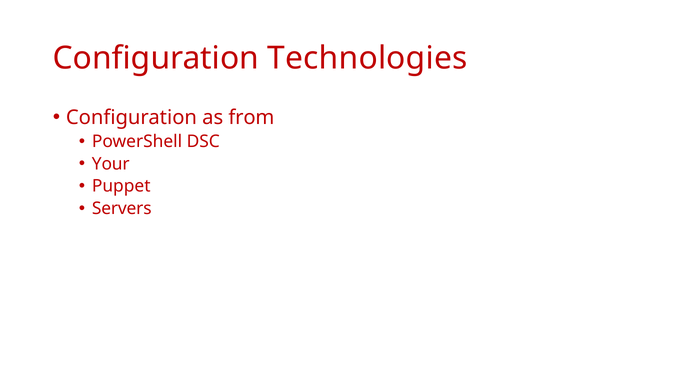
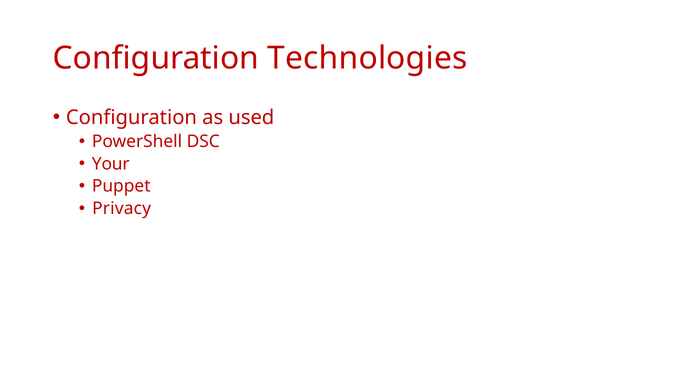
from: from -> used (251, 117)
Servers: Servers -> Privacy (122, 208)
